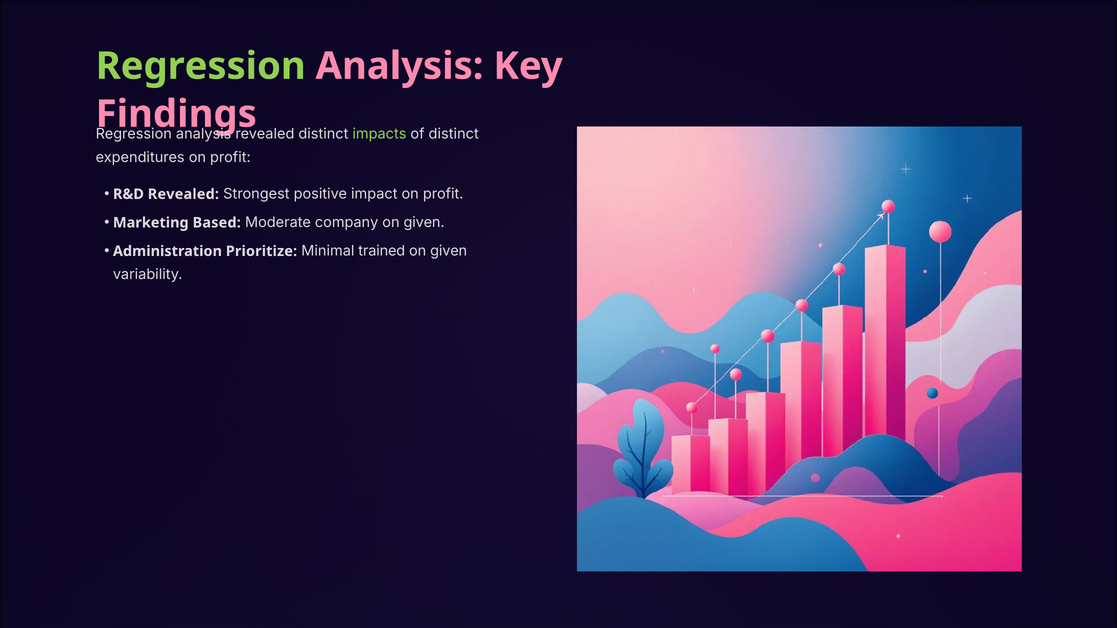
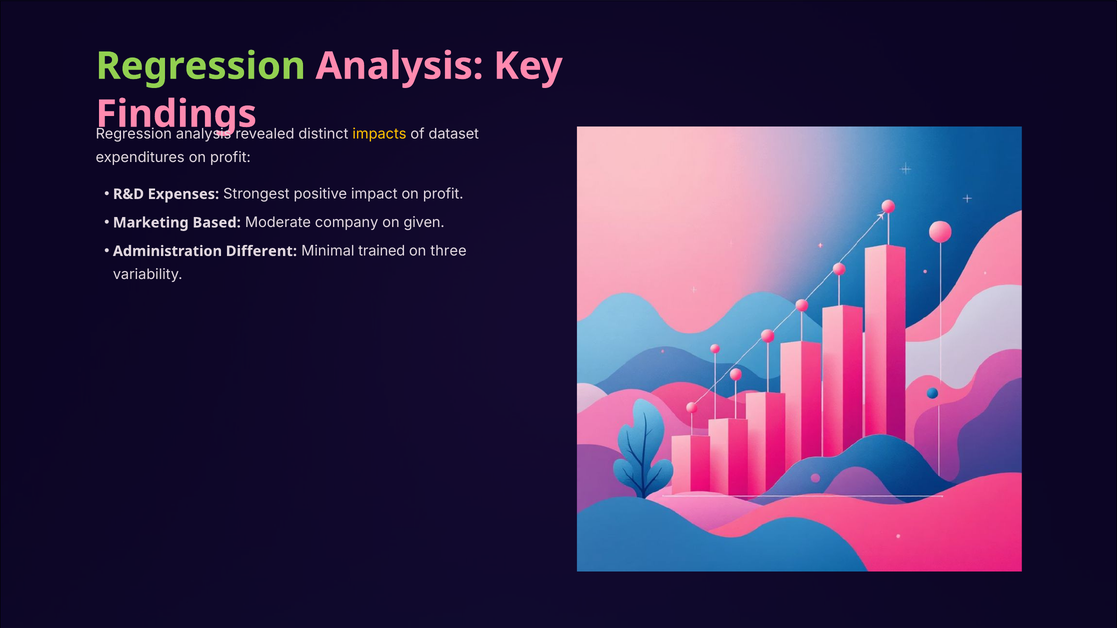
impacts colour: light green -> yellow (379, 134)
of distinct: distinct -> dataset (454, 134)
R&D Revealed: Revealed -> Expenses (183, 194)
Prioritize: Prioritize -> Different (261, 251)
given: given -> three (449, 251)
